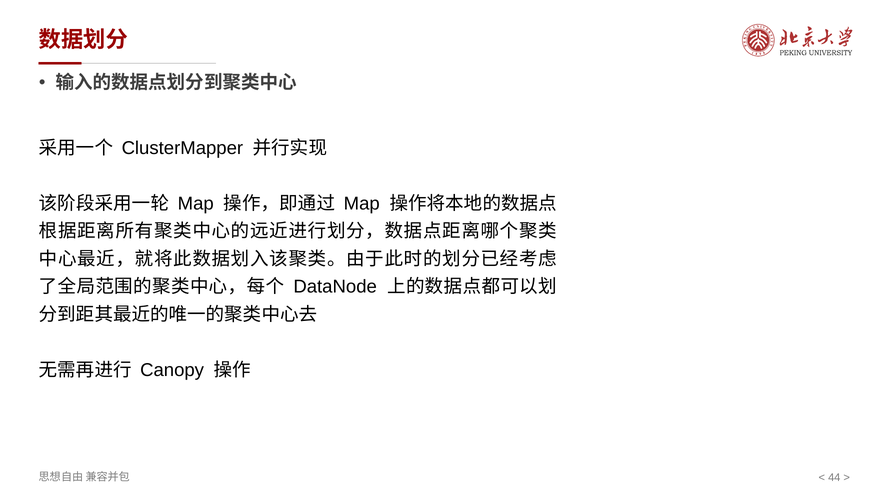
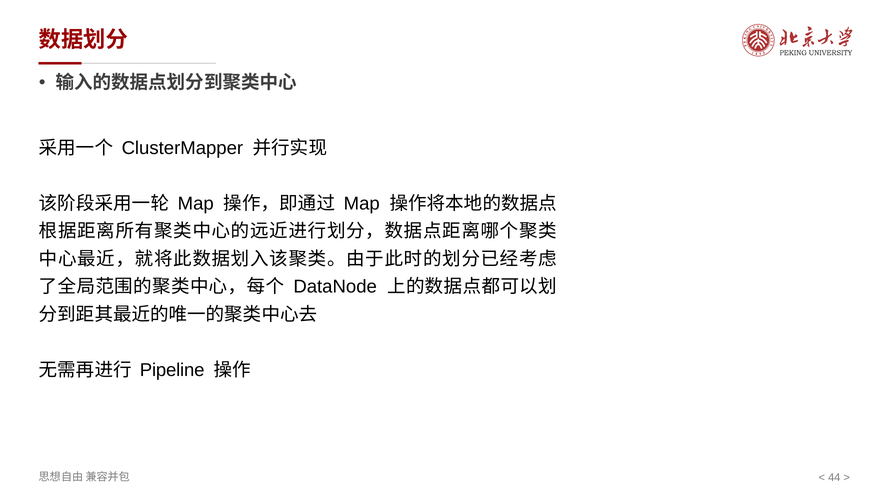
Canopy: Canopy -> Pipeline (172, 370)
